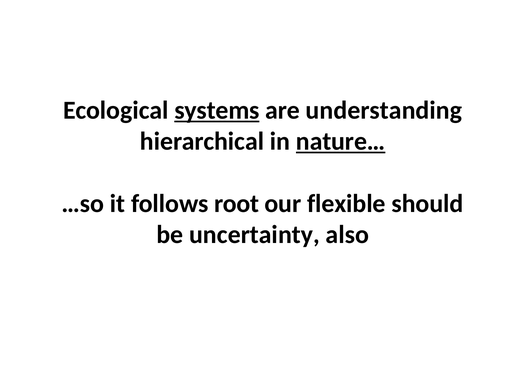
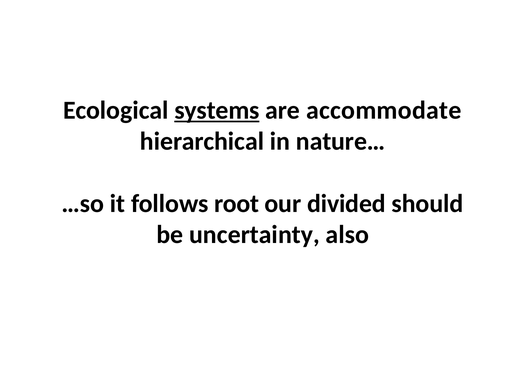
understanding: understanding -> accommodate (384, 110)
nature… underline: present -> none (341, 141)
flexible: flexible -> divided (346, 203)
